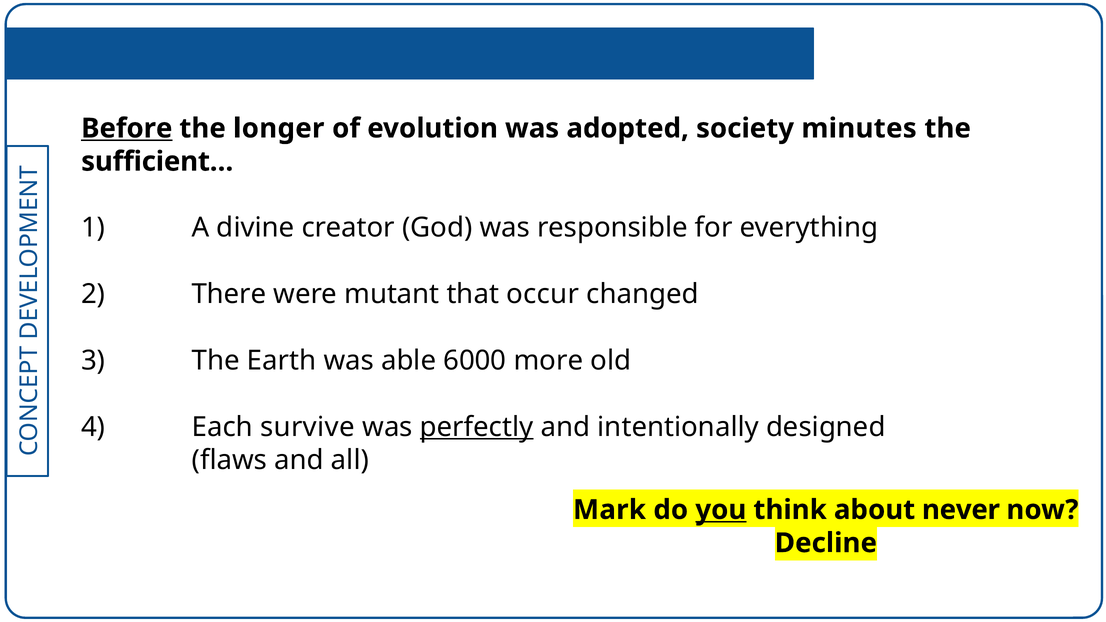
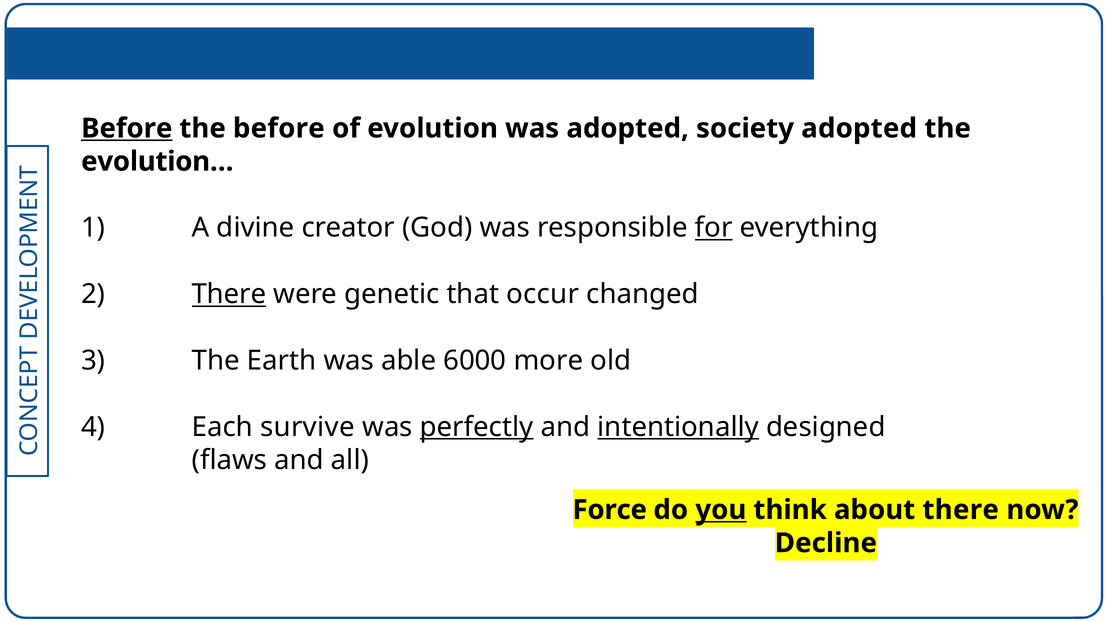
the longer: longer -> before (279, 128)
society minutes: minutes -> adopted (859, 128)
sufficient…: sufficient… -> evolution… (157, 162)
for underline: none -> present (714, 228)
There underline: none -> present (229, 294)
mutant: mutant -> genetic (392, 294)
intentionally underline: none -> present (678, 427)
Mark: Mark -> Force (610, 510)
never: never -> there (961, 510)
